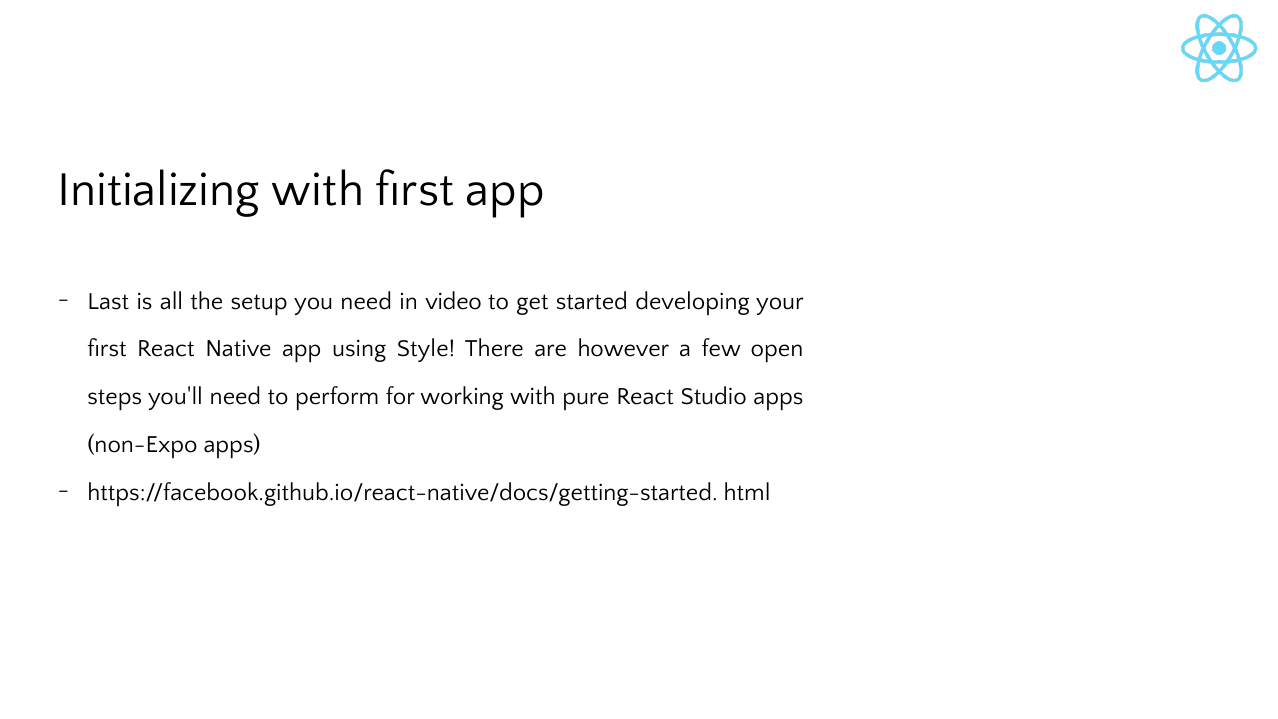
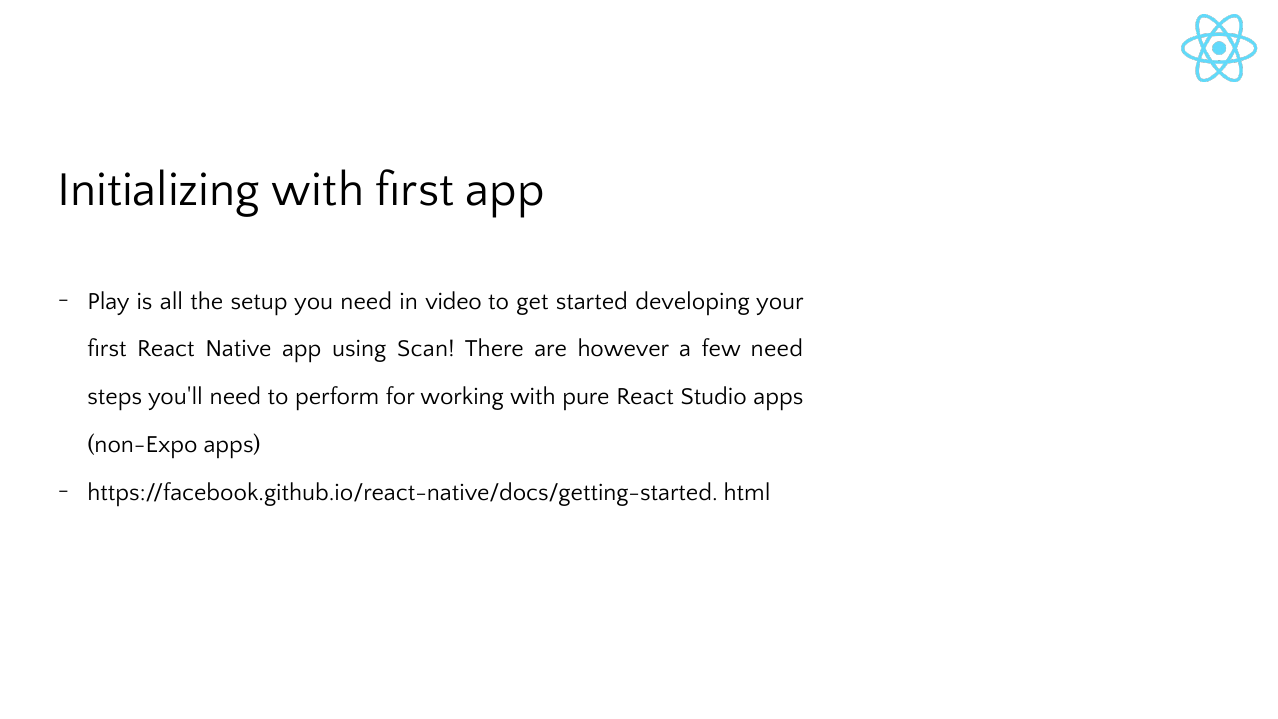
Last: Last -> Play (108, 301)
Style: Style -> Scan (426, 349)
few open: open -> need (777, 349)
